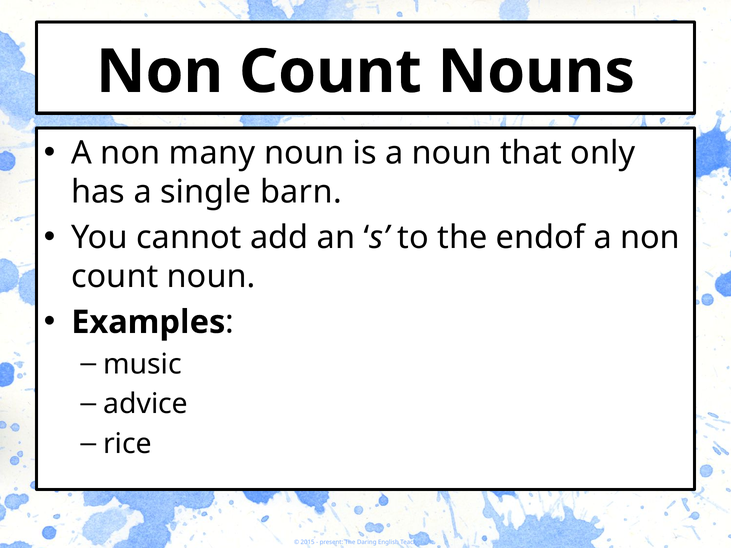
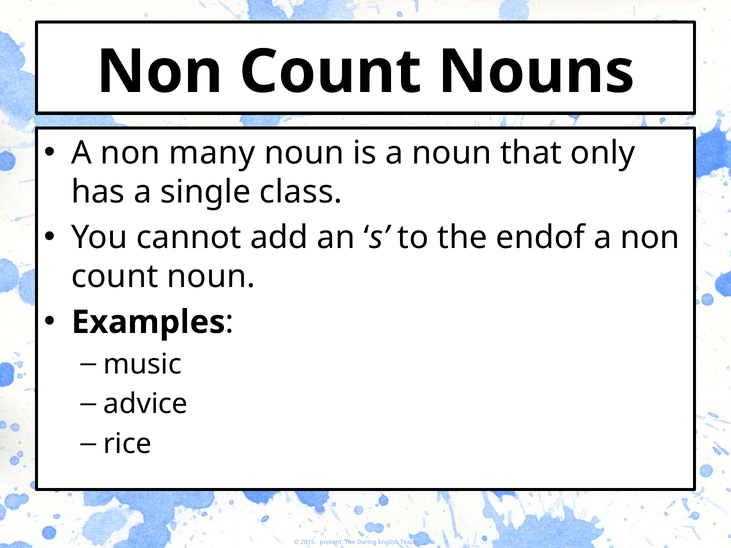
barn: barn -> class (301, 192)
